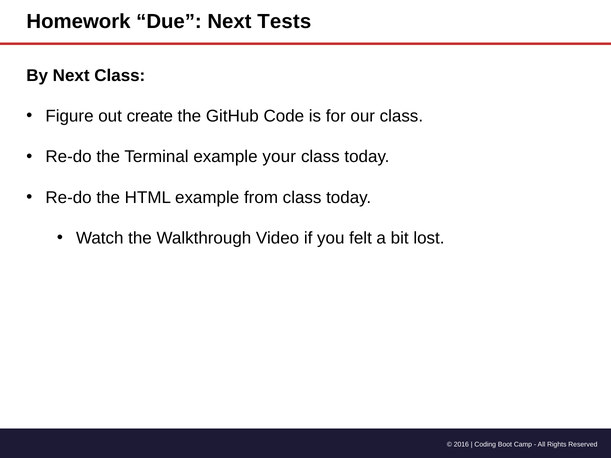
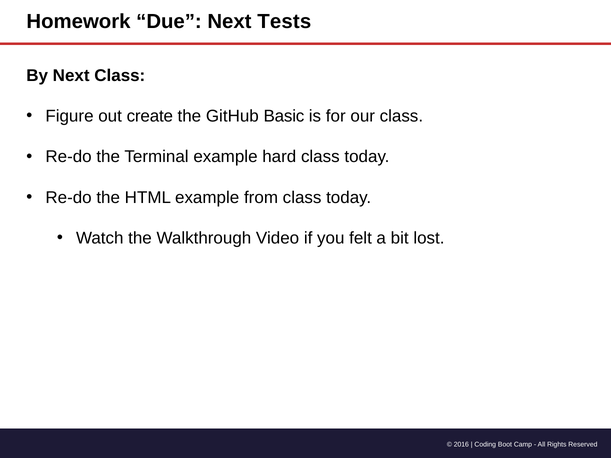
Code: Code -> Basic (284, 116)
your: your -> hard (279, 157)
